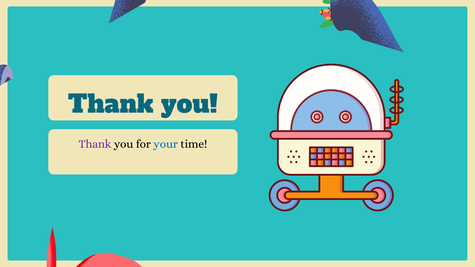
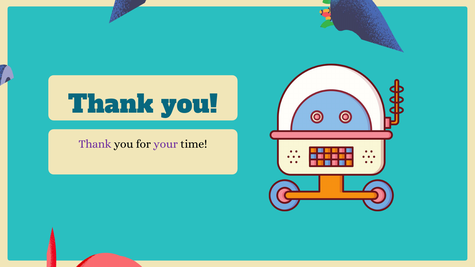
your colour: blue -> purple (166, 144)
